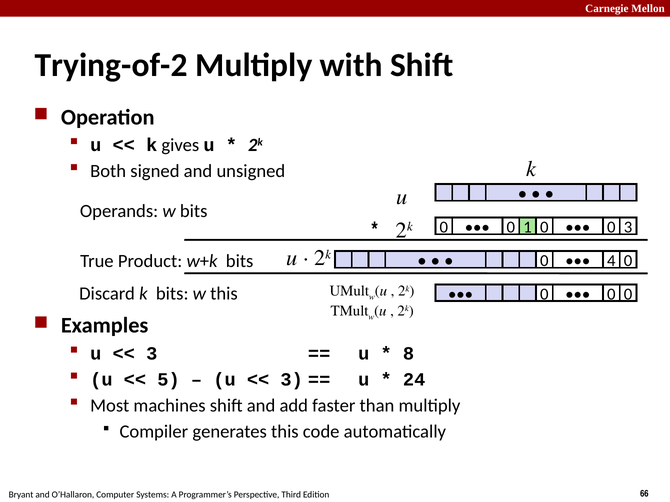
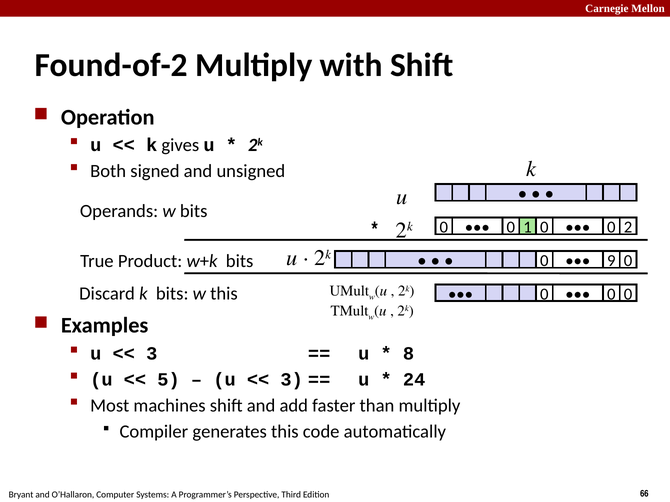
Trying-of-2: Trying-of-2 -> Found-of-2 (111, 65)
0 3: 3 -> 2 (628, 227)
4: 4 -> 9 (611, 261)
